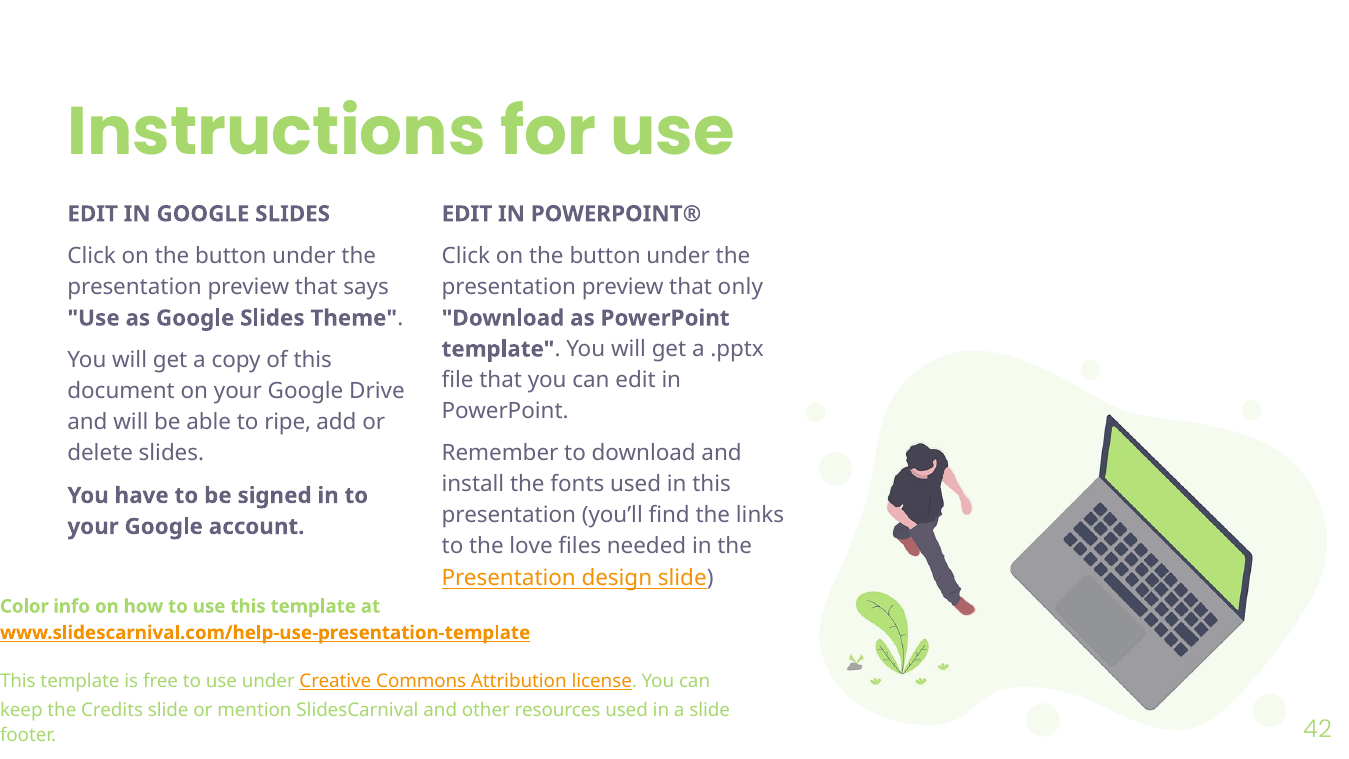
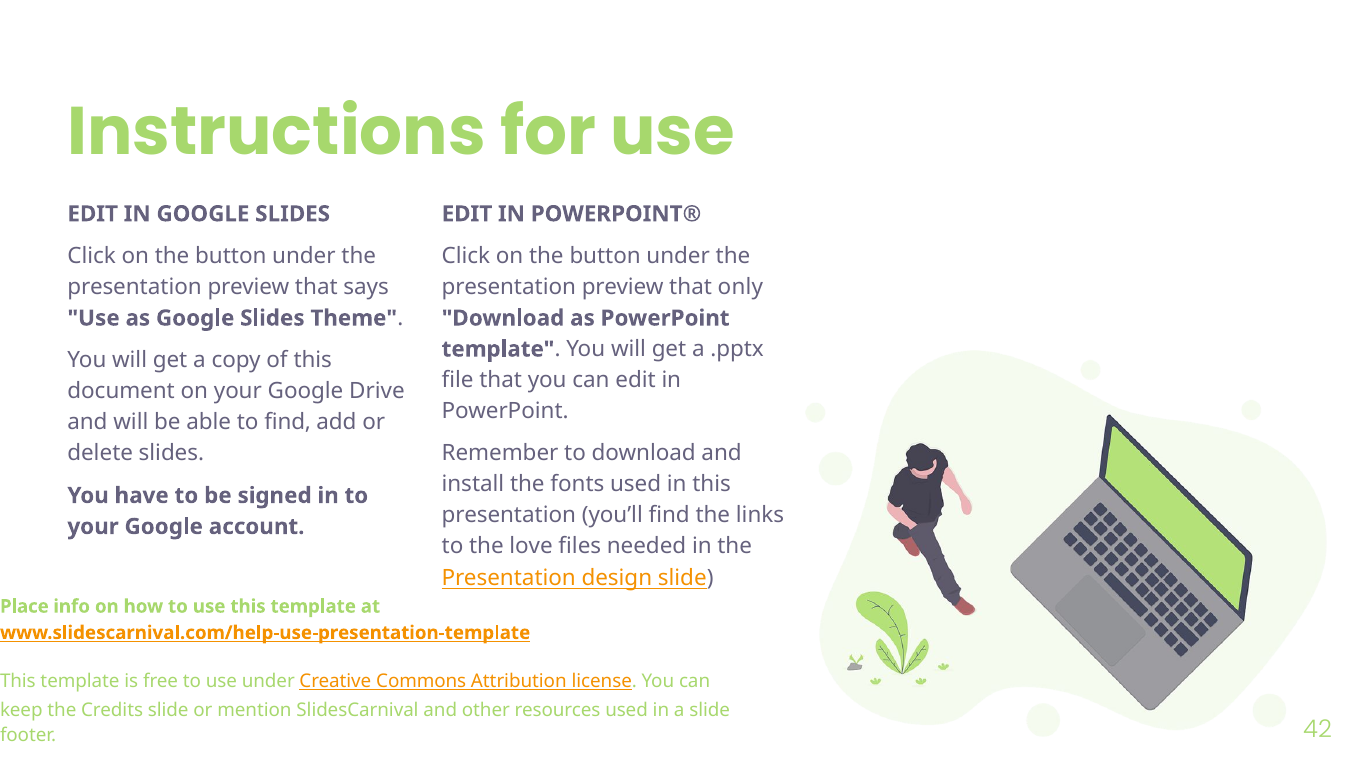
to ripe: ripe -> find (288, 422)
Color: Color -> Place (24, 606)
